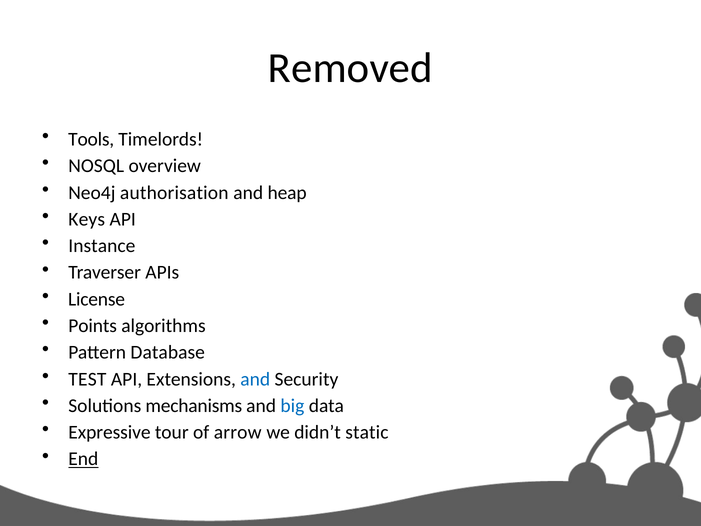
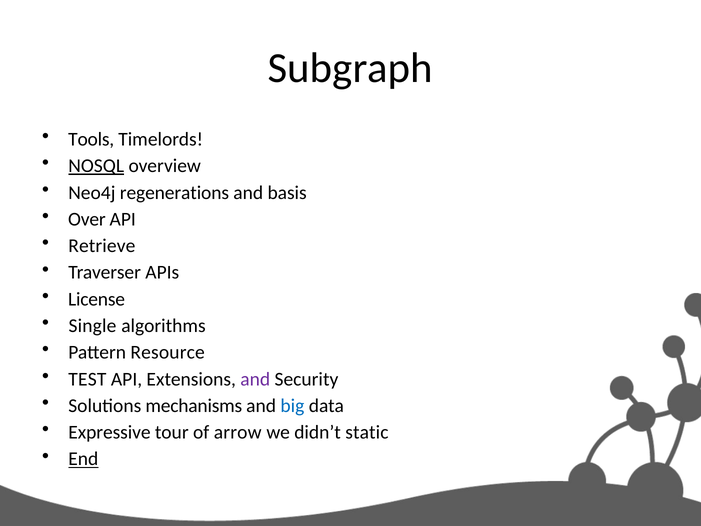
Removed: Removed -> Subgraph (350, 68)
NOSQL underline: none -> present (96, 166)
authorisation: authorisation -> regenerations (174, 192)
heap: heap -> basis (287, 192)
Keys: Keys -> Over (87, 219)
Instance: Instance -> Retrieve (102, 246)
Points: Points -> Single (92, 326)
Database: Database -> Resource (168, 352)
and colour: blue -> purple (255, 379)
